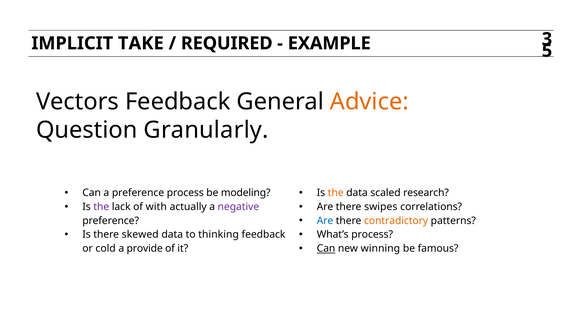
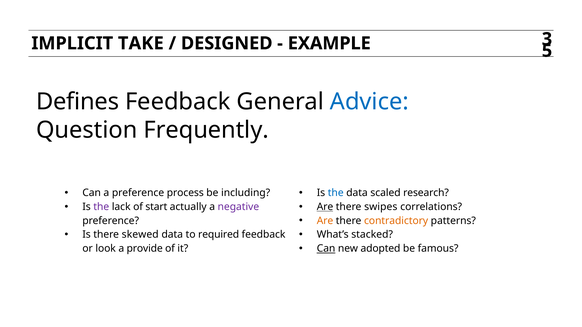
REQUIRED: REQUIRED -> DESIGNED (227, 43)
Vectors: Vectors -> Defines (78, 102)
Advice colour: orange -> blue (369, 102)
Granularly: Granularly -> Frequently (206, 130)
modeling: modeling -> including (246, 193)
the colour: orange -> blue (336, 193)
with: with -> start (156, 207)
Are underline: none -> present (325, 207)
Are colour: blue -> orange (325, 221)
thinking: thinking -> required (219, 234)
What’s process: process -> stacked (372, 234)
winning: winning -> adopted (380, 248)
cold: cold -> look (106, 248)
